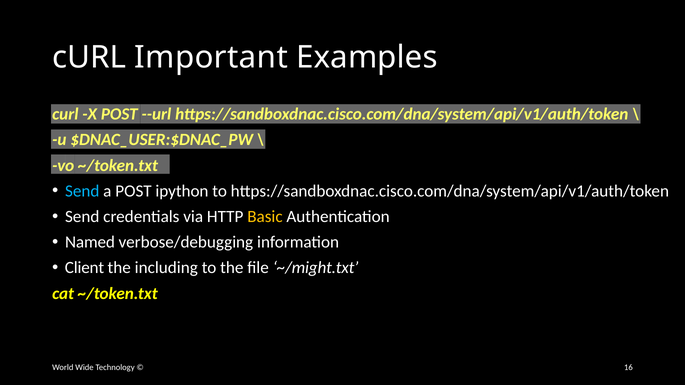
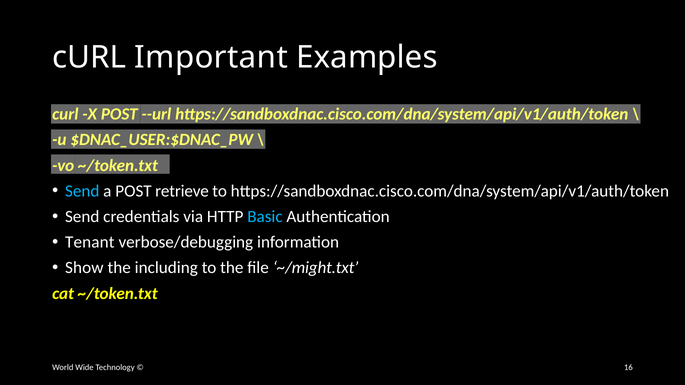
ipython: ipython -> retrieve (182, 191)
Basic colour: yellow -> light blue (265, 217)
Named: Named -> Tenant (90, 242)
Client: Client -> Show (84, 268)
